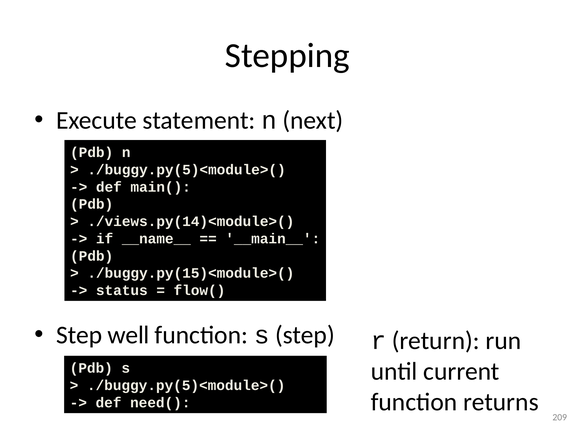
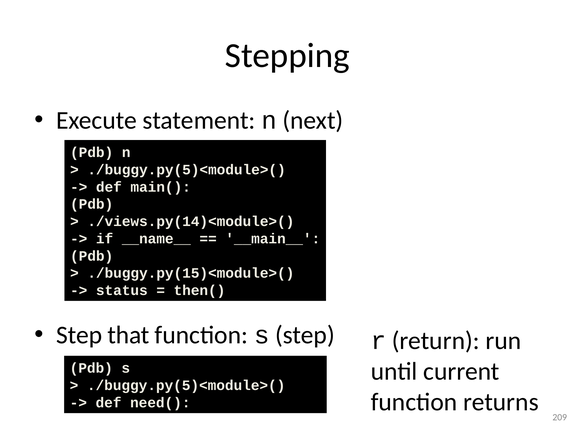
flow(: flow( -> then( (199, 291)
well: well -> that (129, 335)
